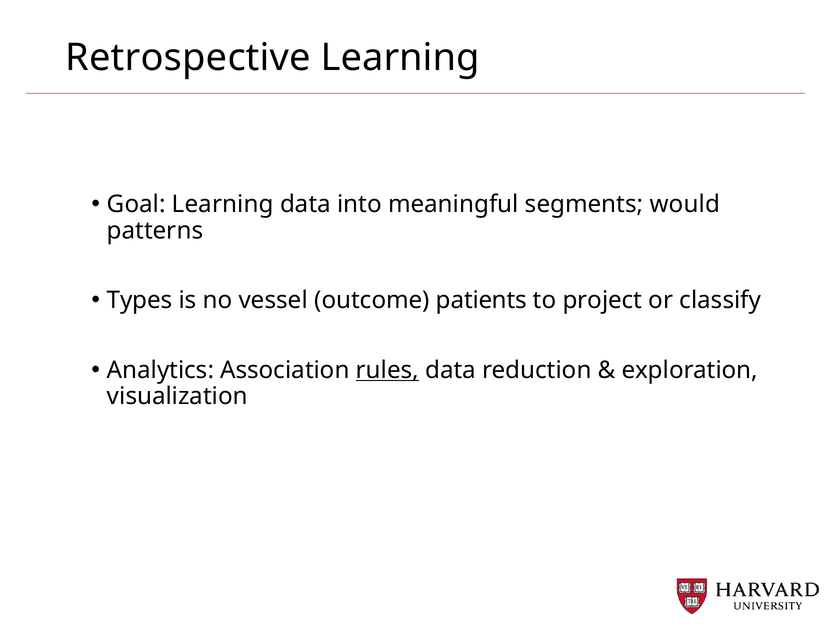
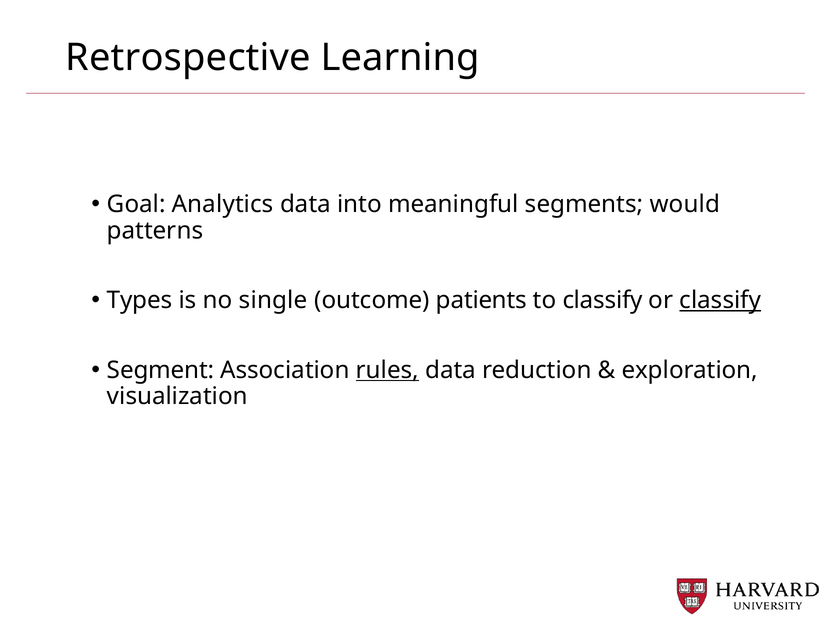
Goal Learning: Learning -> Analytics (223, 204)
vessel: vessel -> single (273, 300)
to project: project -> classify (603, 300)
classify underline: none -> present (720, 300)
Analytics: Analytics -> Segment (161, 370)
